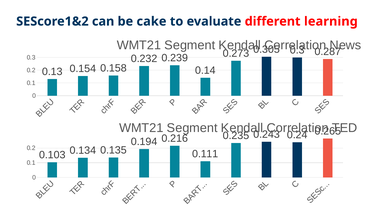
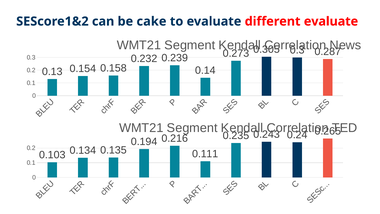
different learning: learning -> evaluate (331, 21)
